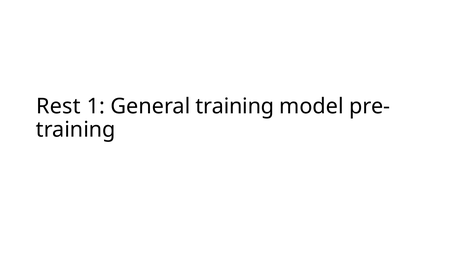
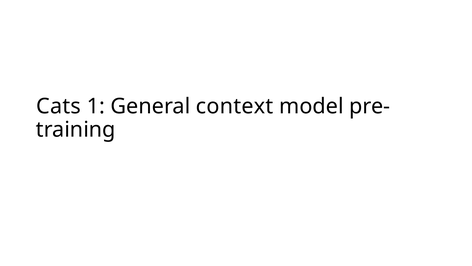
Rest: Rest -> Cats (58, 106)
General training: training -> context (235, 106)
